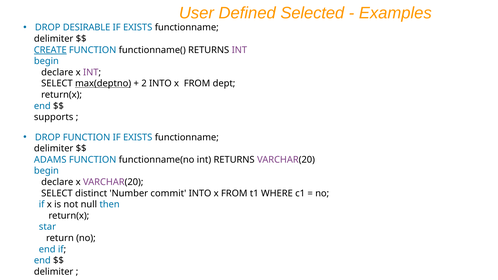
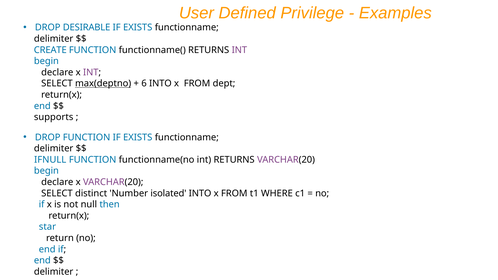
Selected: Selected -> Privilege (312, 13)
CREATE underline: present -> none (50, 50)
2: 2 -> 6 (144, 84)
ADAMS: ADAMS -> IFNULL (50, 160)
commit: commit -> isolated (168, 193)
